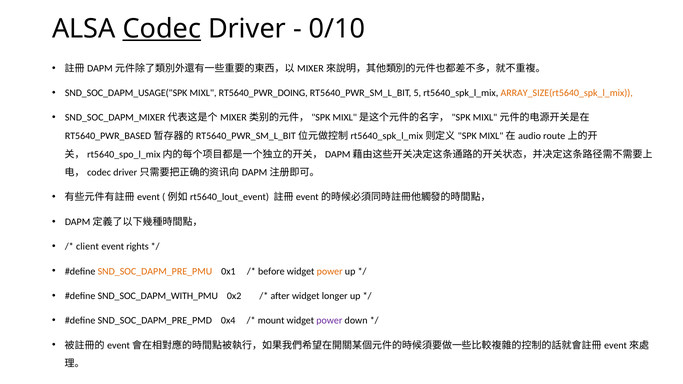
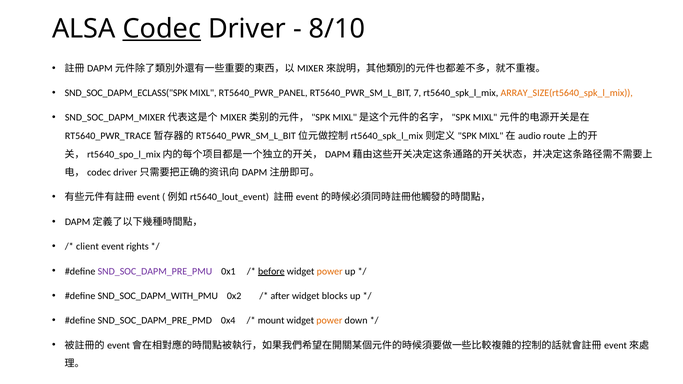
0/10: 0/10 -> 8/10 (337, 29)
SND_SOC_DAPM_USAGE("SPK: SND_SOC_DAPM_USAGE("SPK -> SND_SOC_DAPM_ECLASS("SPK (126, 93)
RT5640_PWR_DOING: RT5640_PWR_DOING -> RT5640_PWR_PANEL (263, 93)
5: 5 -> 7 (417, 93)
RT5640_PWR_BASED: RT5640_PWR_BASED -> RT5640_PWR_TRACE (108, 136)
SND_SOC_DAPM_PRE_PMU colour: orange -> purple (155, 271)
before underline: none -> present (271, 271)
longer: longer -> blocks (335, 296)
power colour: purple -> orange (329, 321)
